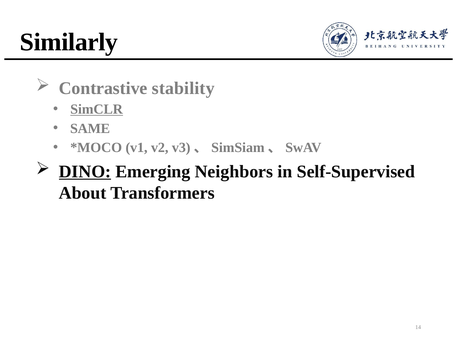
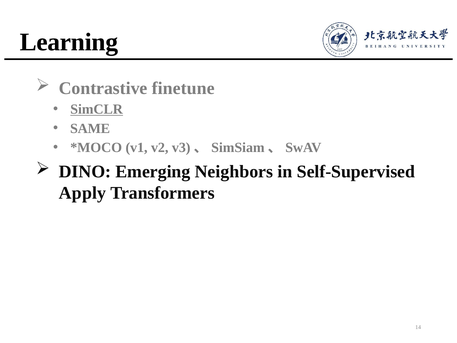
Similarly: Similarly -> Learning (69, 42)
stability: stability -> finetune (183, 88)
DINO underline: present -> none (85, 171)
About: About -> Apply (83, 193)
